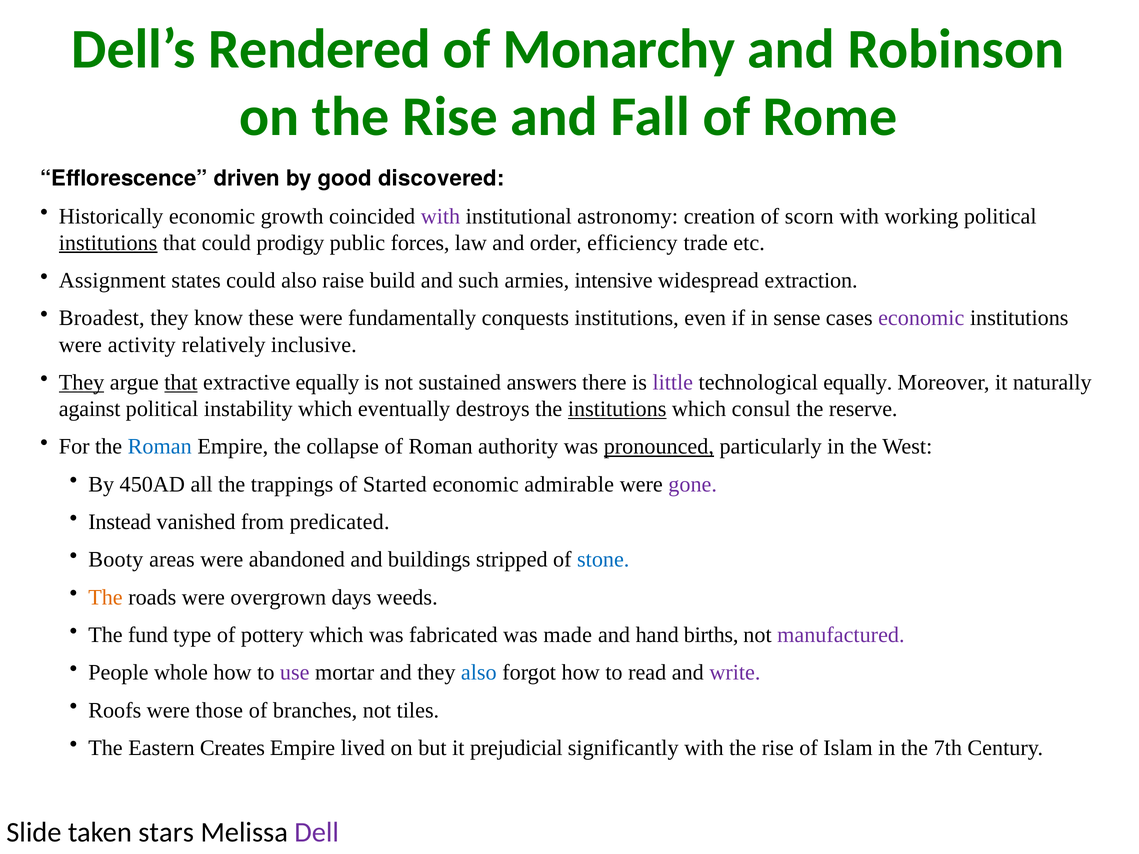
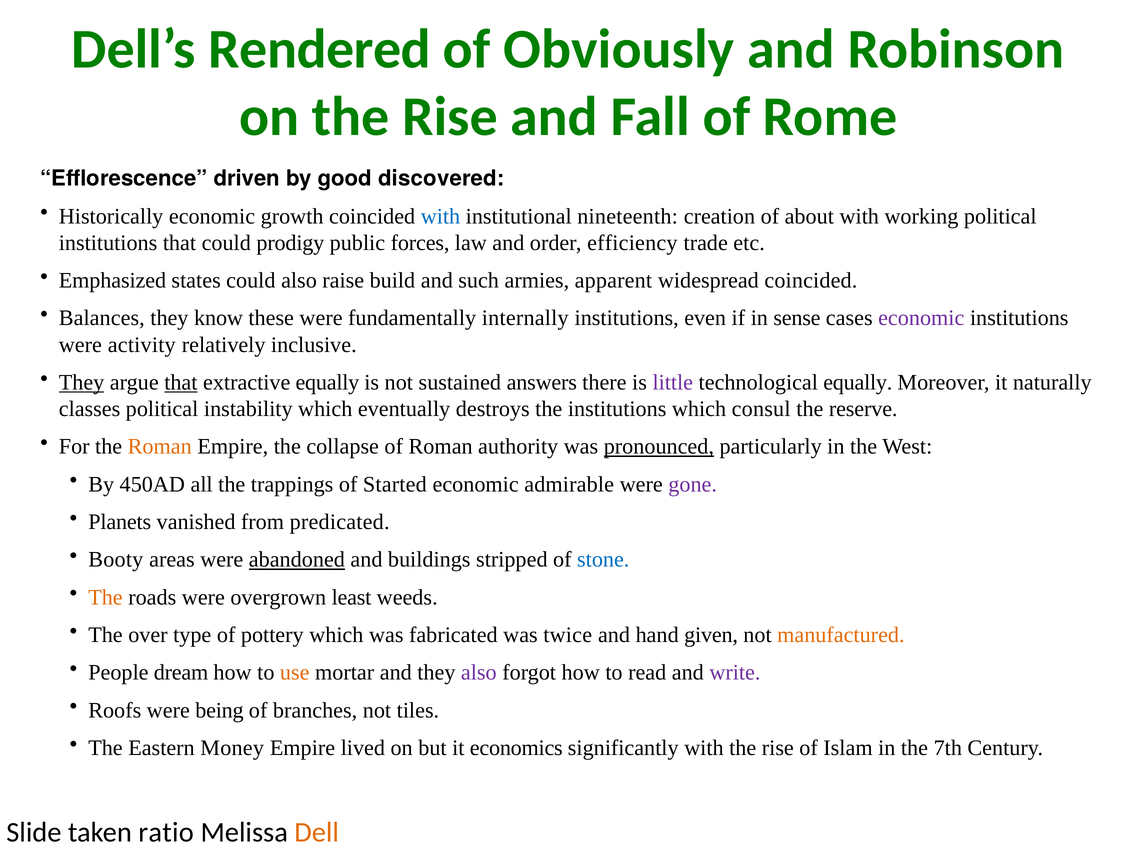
Monarchy: Monarchy -> Obviously (619, 49)
with colour: purple -> blue (440, 216)
astronomy: astronomy -> nineteenth (628, 216)
scorn: scorn -> about (809, 216)
institutions underline: present -> none (108, 243)
Assignment: Assignment -> Emphasized (112, 281)
intensive: intensive -> apparent (613, 281)
widespread extraction: extraction -> coincided (811, 281)
Broadest: Broadest -> Balances (102, 318)
conquests: conquests -> internally (525, 318)
against: against -> classes (90, 409)
institutions underline: present -> none (617, 409)
Roman colour: blue -> orange (160, 447)
Instead: Instead -> Planets (120, 522)
abandoned underline: none -> present (297, 560)
days: days -> least (351, 597)
fund: fund -> over (148, 635)
made: made -> twice (568, 635)
births: births -> given (711, 635)
manufactured colour: purple -> orange (841, 635)
whole: whole -> dream (181, 673)
use colour: purple -> orange (295, 673)
also colour: blue -> purple (479, 673)
those: those -> being (219, 710)
Creates: Creates -> Money (232, 748)
prejudicial: prejudicial -> economics (516, 748)
stars: stars -> ratio (166, 833)
Dell colour: purple -> orange (317, 833)
